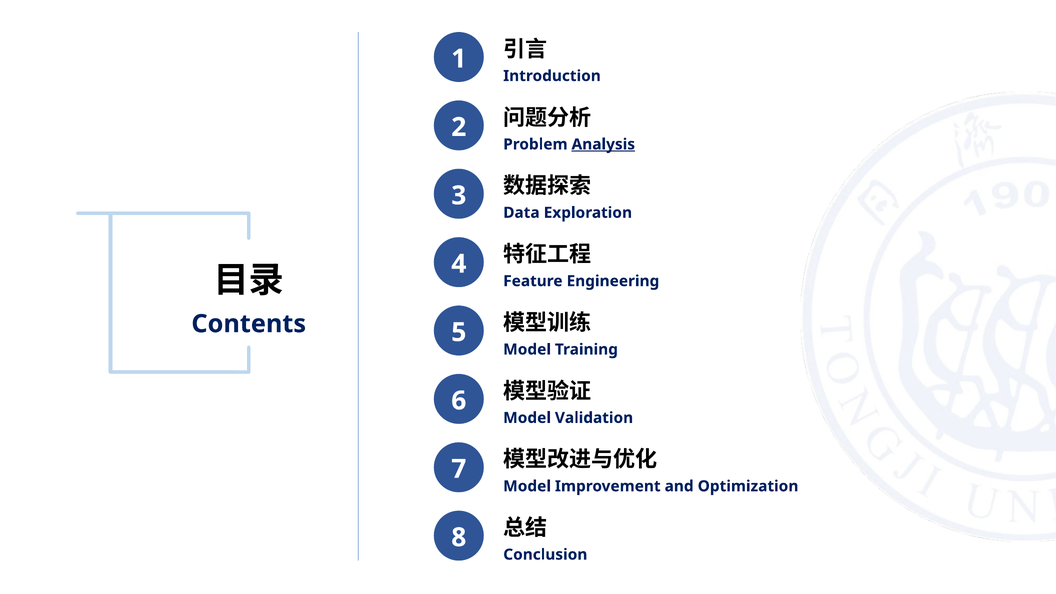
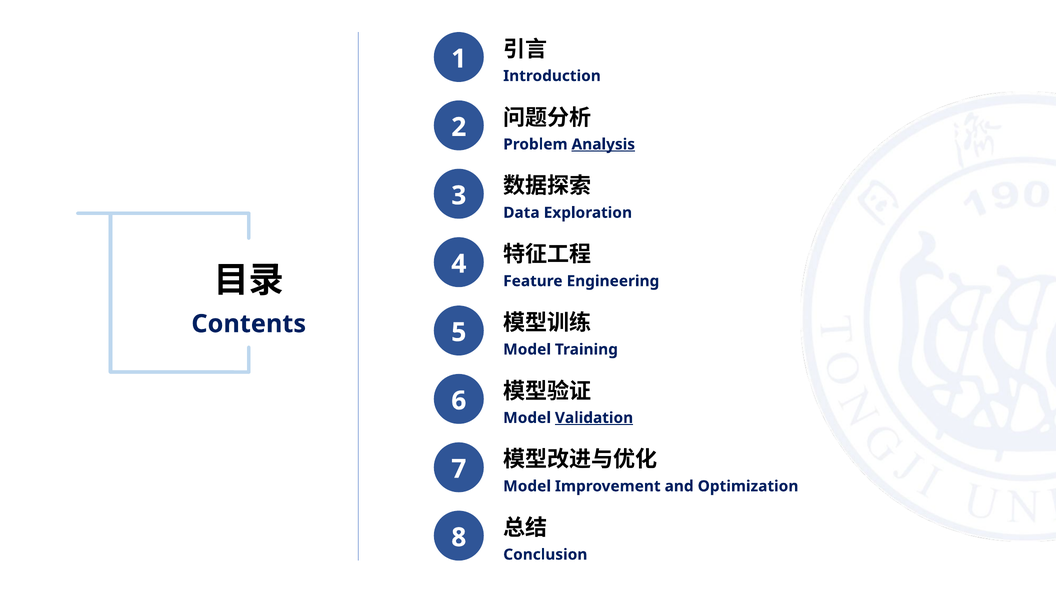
Validation underline: none -> present (594, 418)
